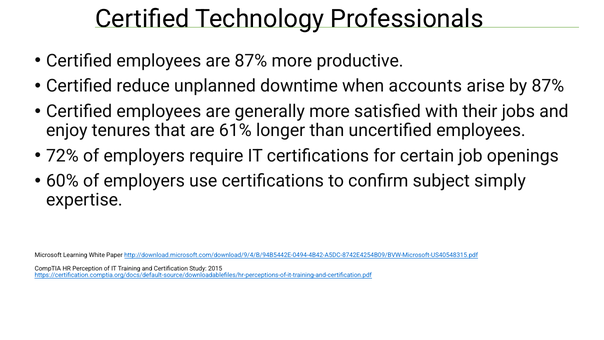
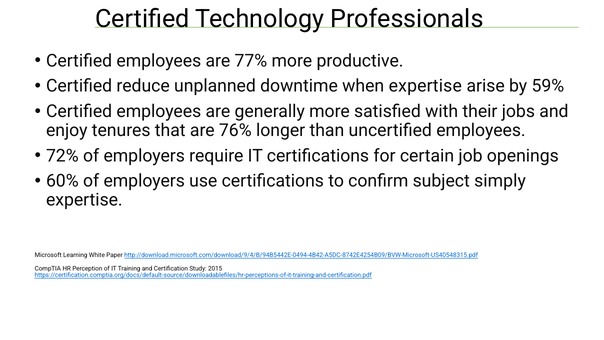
are 87%: 87% -> 77% (251, 61)
when accounts: accounts -> expertise (425, 86)
by 87%: 87% -> 59% (548, 86)
61%: 61% -> 76% (235, 130)
